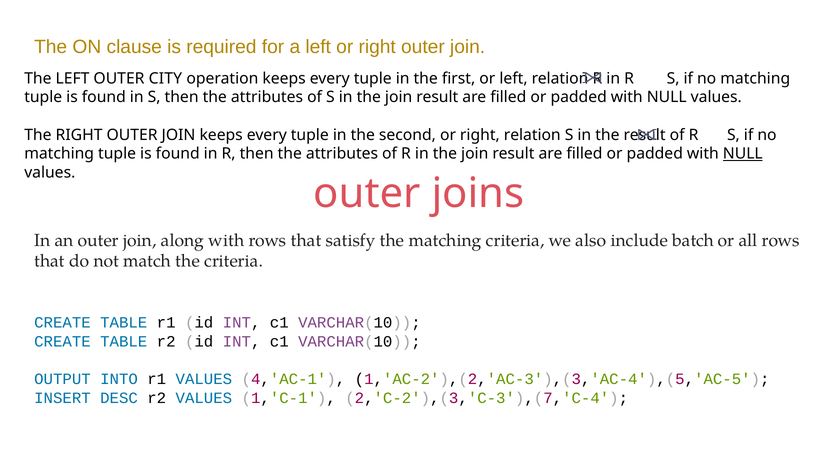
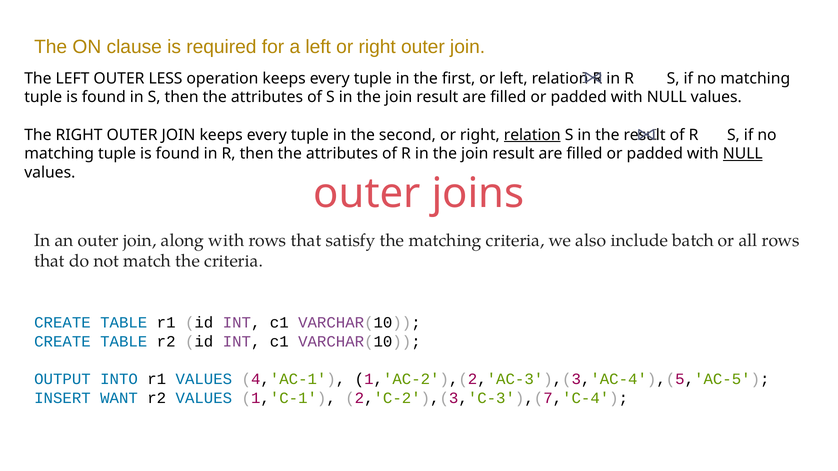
CITY: CITY -> LESS (166, 78)
relation underline: none -> present (532, 135)
DESC: DESC -> WANT (119, 398)
